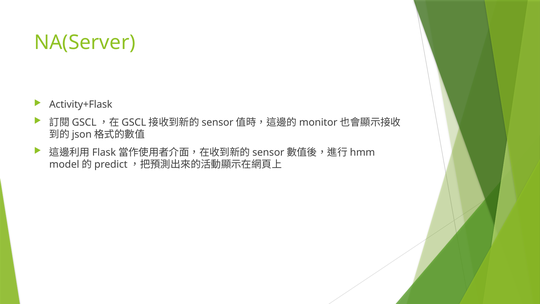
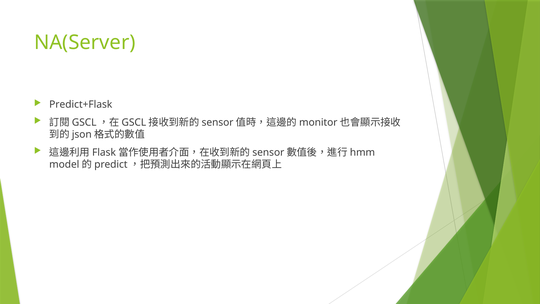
Activity+Flask: Activity+Flask -> Predict+Flask (81, 105)
